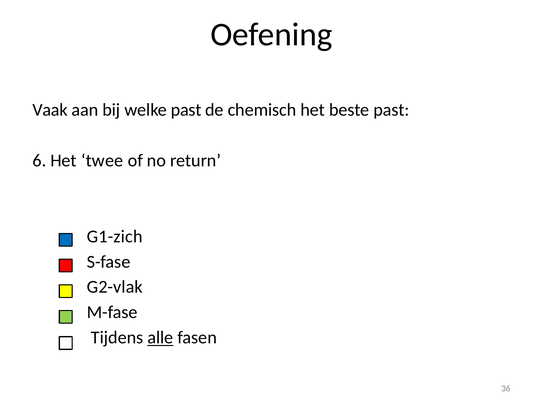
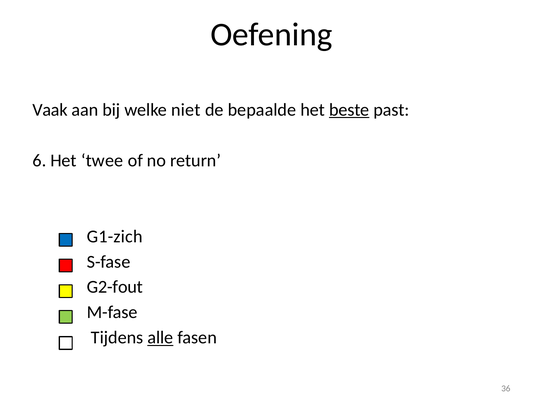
welke past: past -> niet (186, 110)
chemisch: chemisch -> bepaalde (262, 110)
beste underline: none -> present (349, 110)
G2-vlak: G2-vlak -> G2-fout (115, 287)
